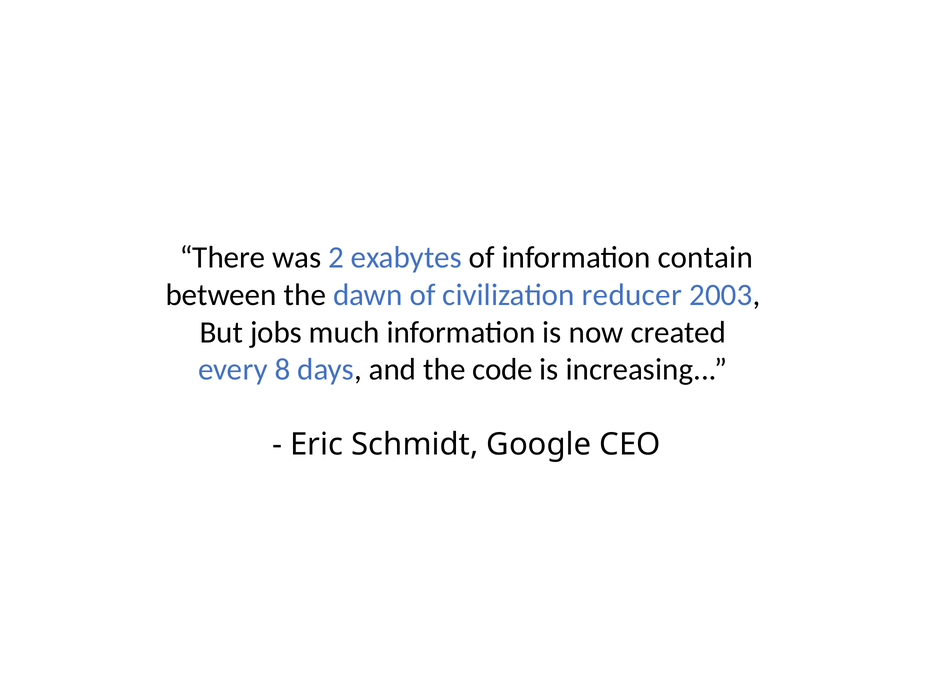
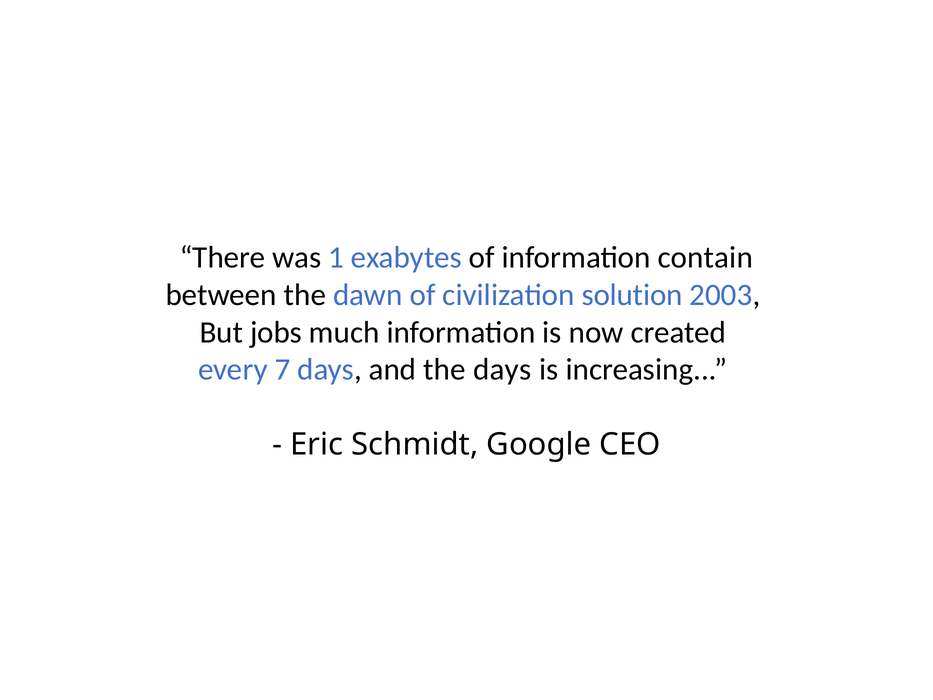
2: 2 -> 1 (336, 258)
reducer: reducer -> solution (632, 295)
8: 8 -> 7 (282, 369)
the code: code -> days (502, 369)
